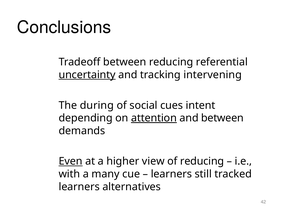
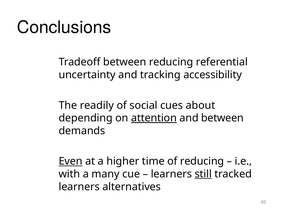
uncertainty underline: present -> none (87, 75)
intervening: intervening -> accessibility (213, 75)
during: during -> readily (97, 105)
intent: intent -> about (200, 105)
view: view -> time (153, 161)
still underline: none -> present (203, 174)
